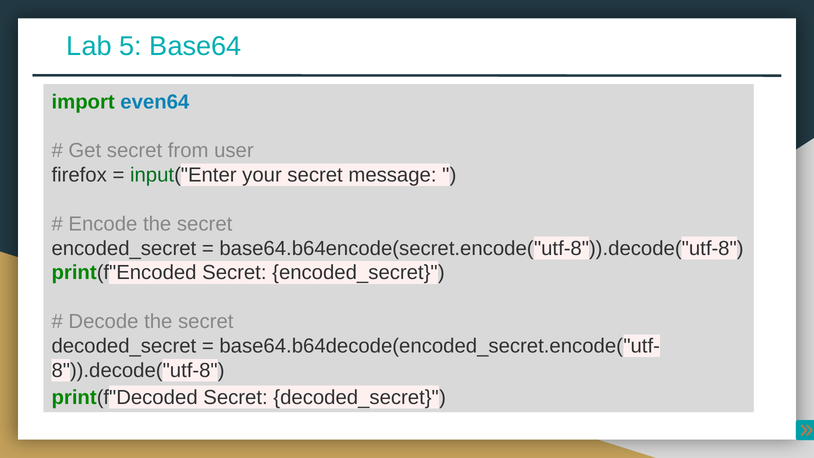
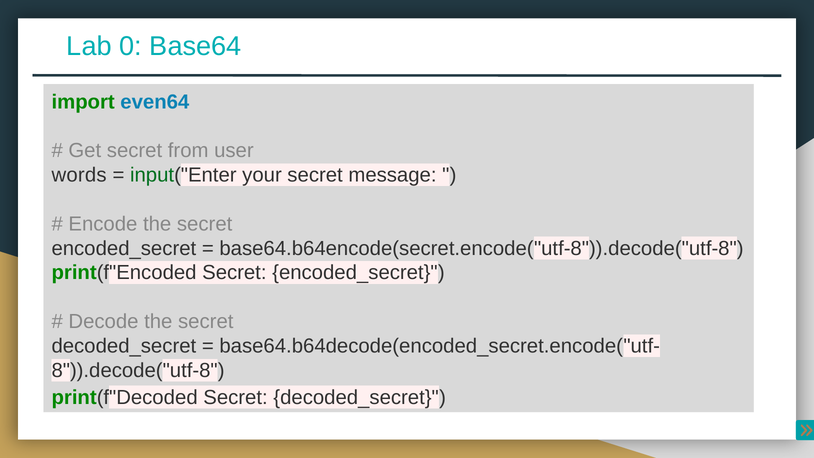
5: 5 -> 0 (131, 46)
firefox: firefox -> words (79, 175)
